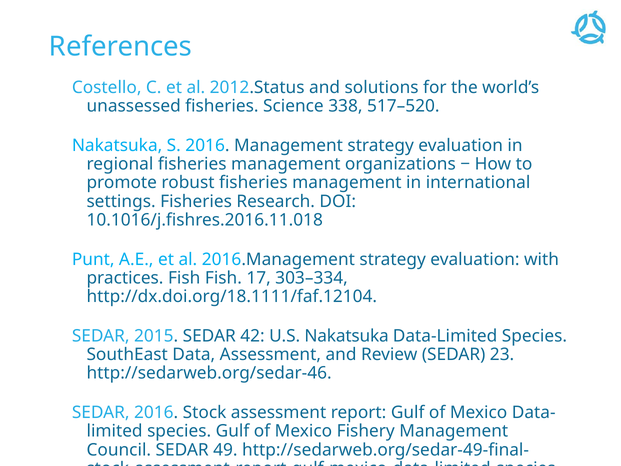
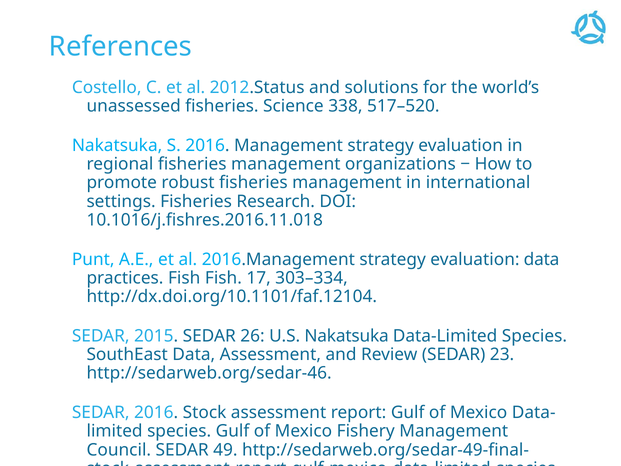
evaluation with: with -> data (542, 259)
http://dx.doi.org/18.1111/faf.12104: http://dx.doi.org/18.1111/faf.12104 -> http://dx.doi.org/10.1101/faf.12104 (232, 296)
42: 42 -> 26 (253, 336)
